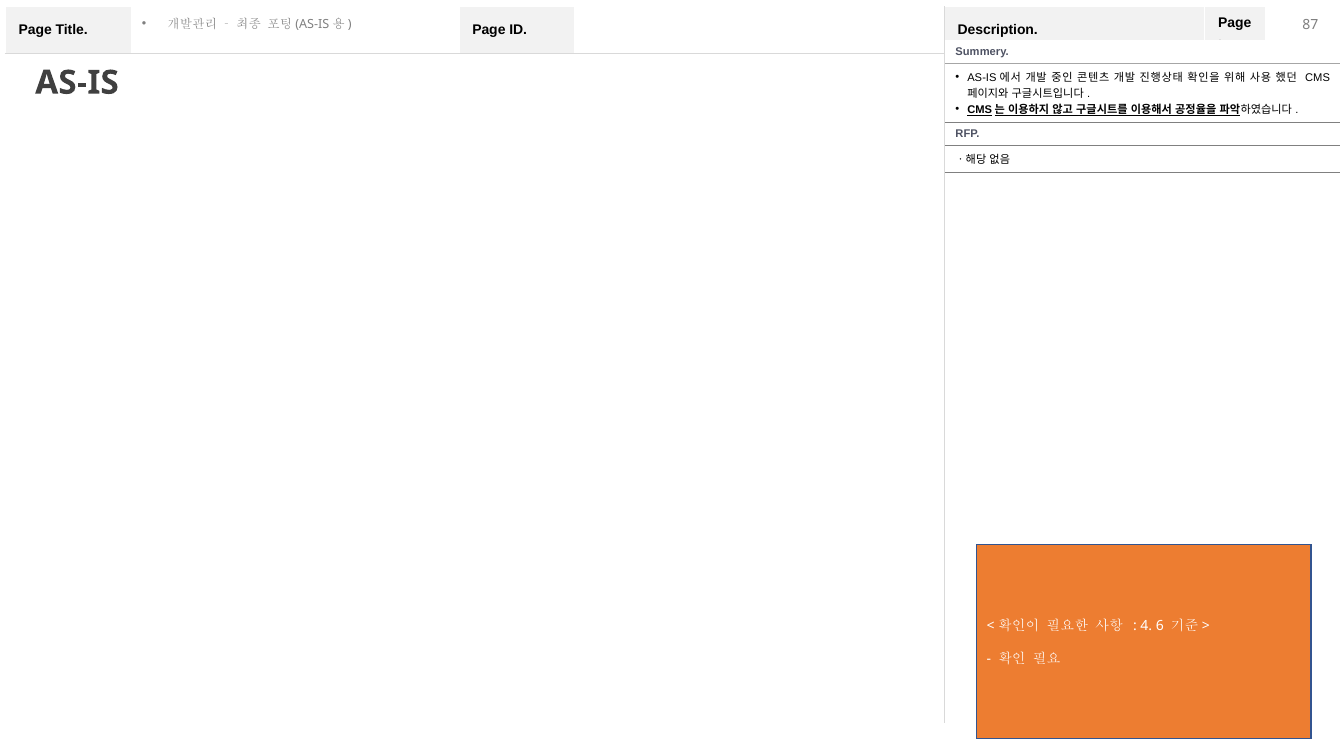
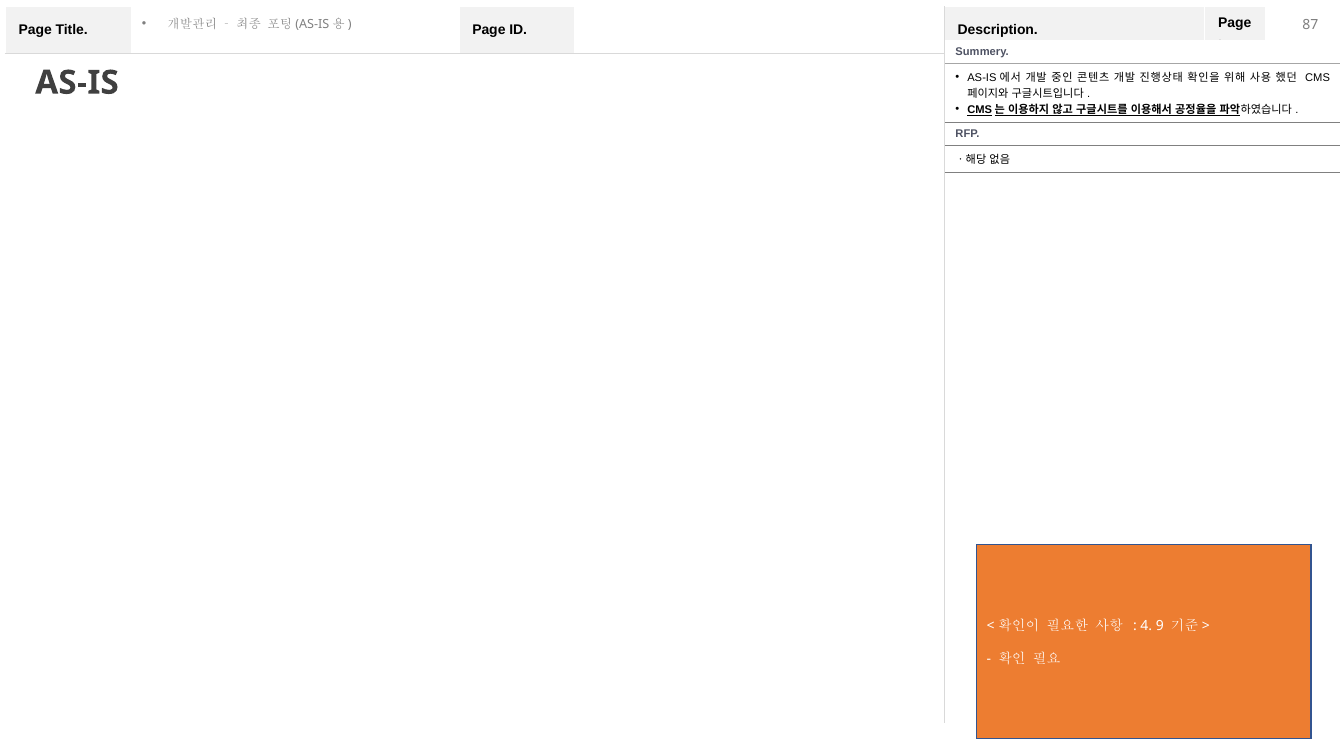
6: 6 -> 9 (1160, 625)
